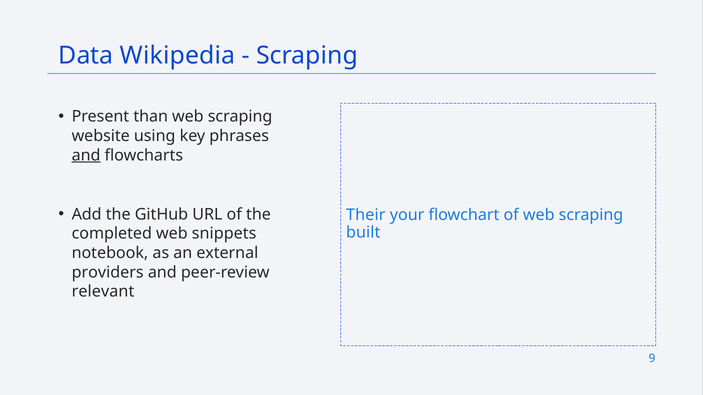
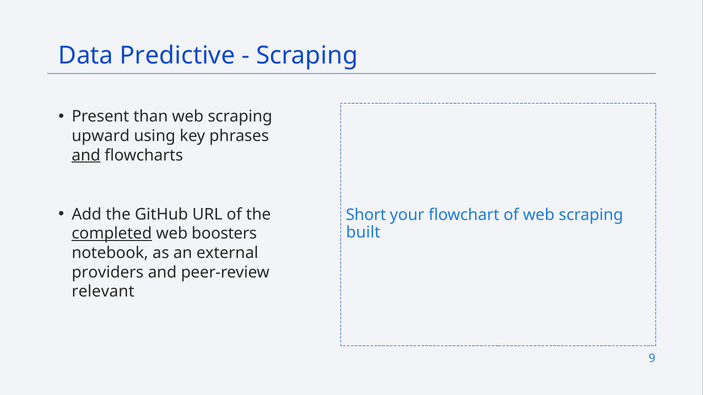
Wikipedia: Wikipedia -> Predictive (178, 56)
website: website -> upward (101, 136)
Their: Their -> Short (366, 215)
completed underline: none -> present (112, 234)
snippets: snippets -> boosters (224, 234)
